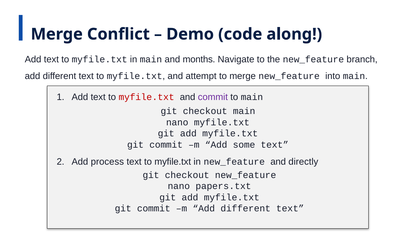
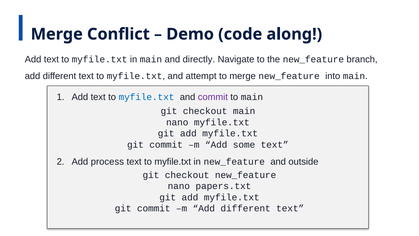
months: months -> directly (199, 59)
myfile.txt colour: red -> blue (146, 97)
directly: directly -> outside (303, 161)
